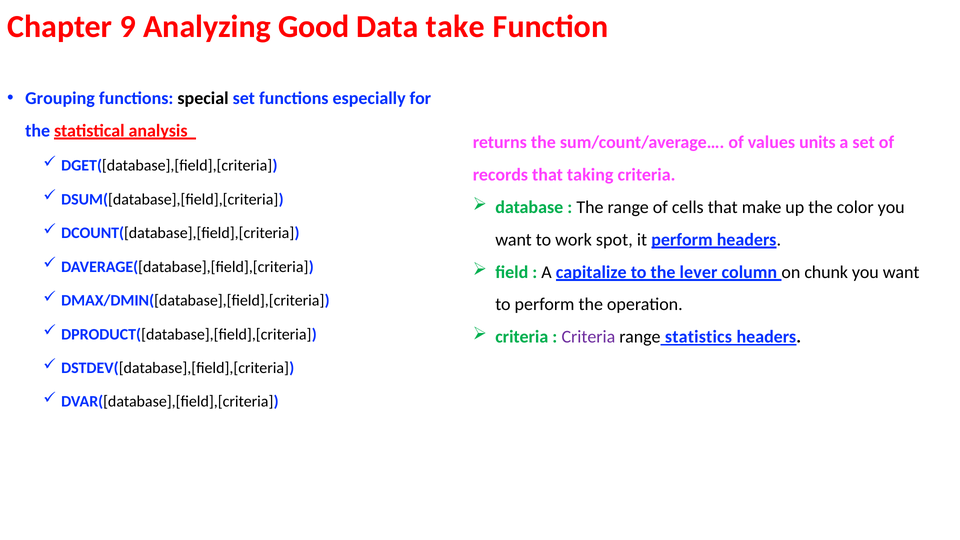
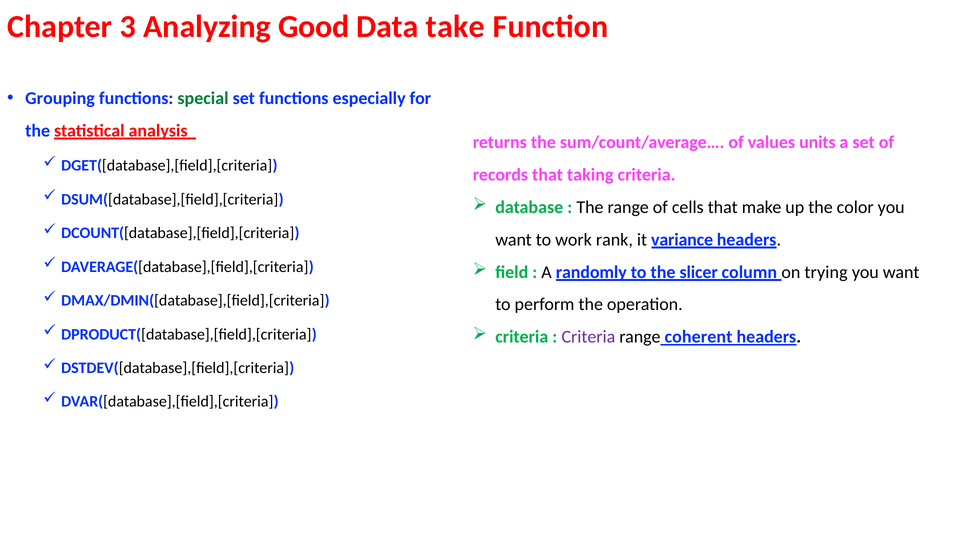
9: 9 -> 3 (128, 27)
special colour: black -> green (203, 98)
spot: spot -> rank (614, 240)
it perform: perform -> variance (682, 240)
capitalize: capitalize -> randomly (591, 272)
lever: lever -> slicer (699, 272)
chunk: chunk -> trying (826, 272)
statistics: statistics -> coherent (699, 337)
